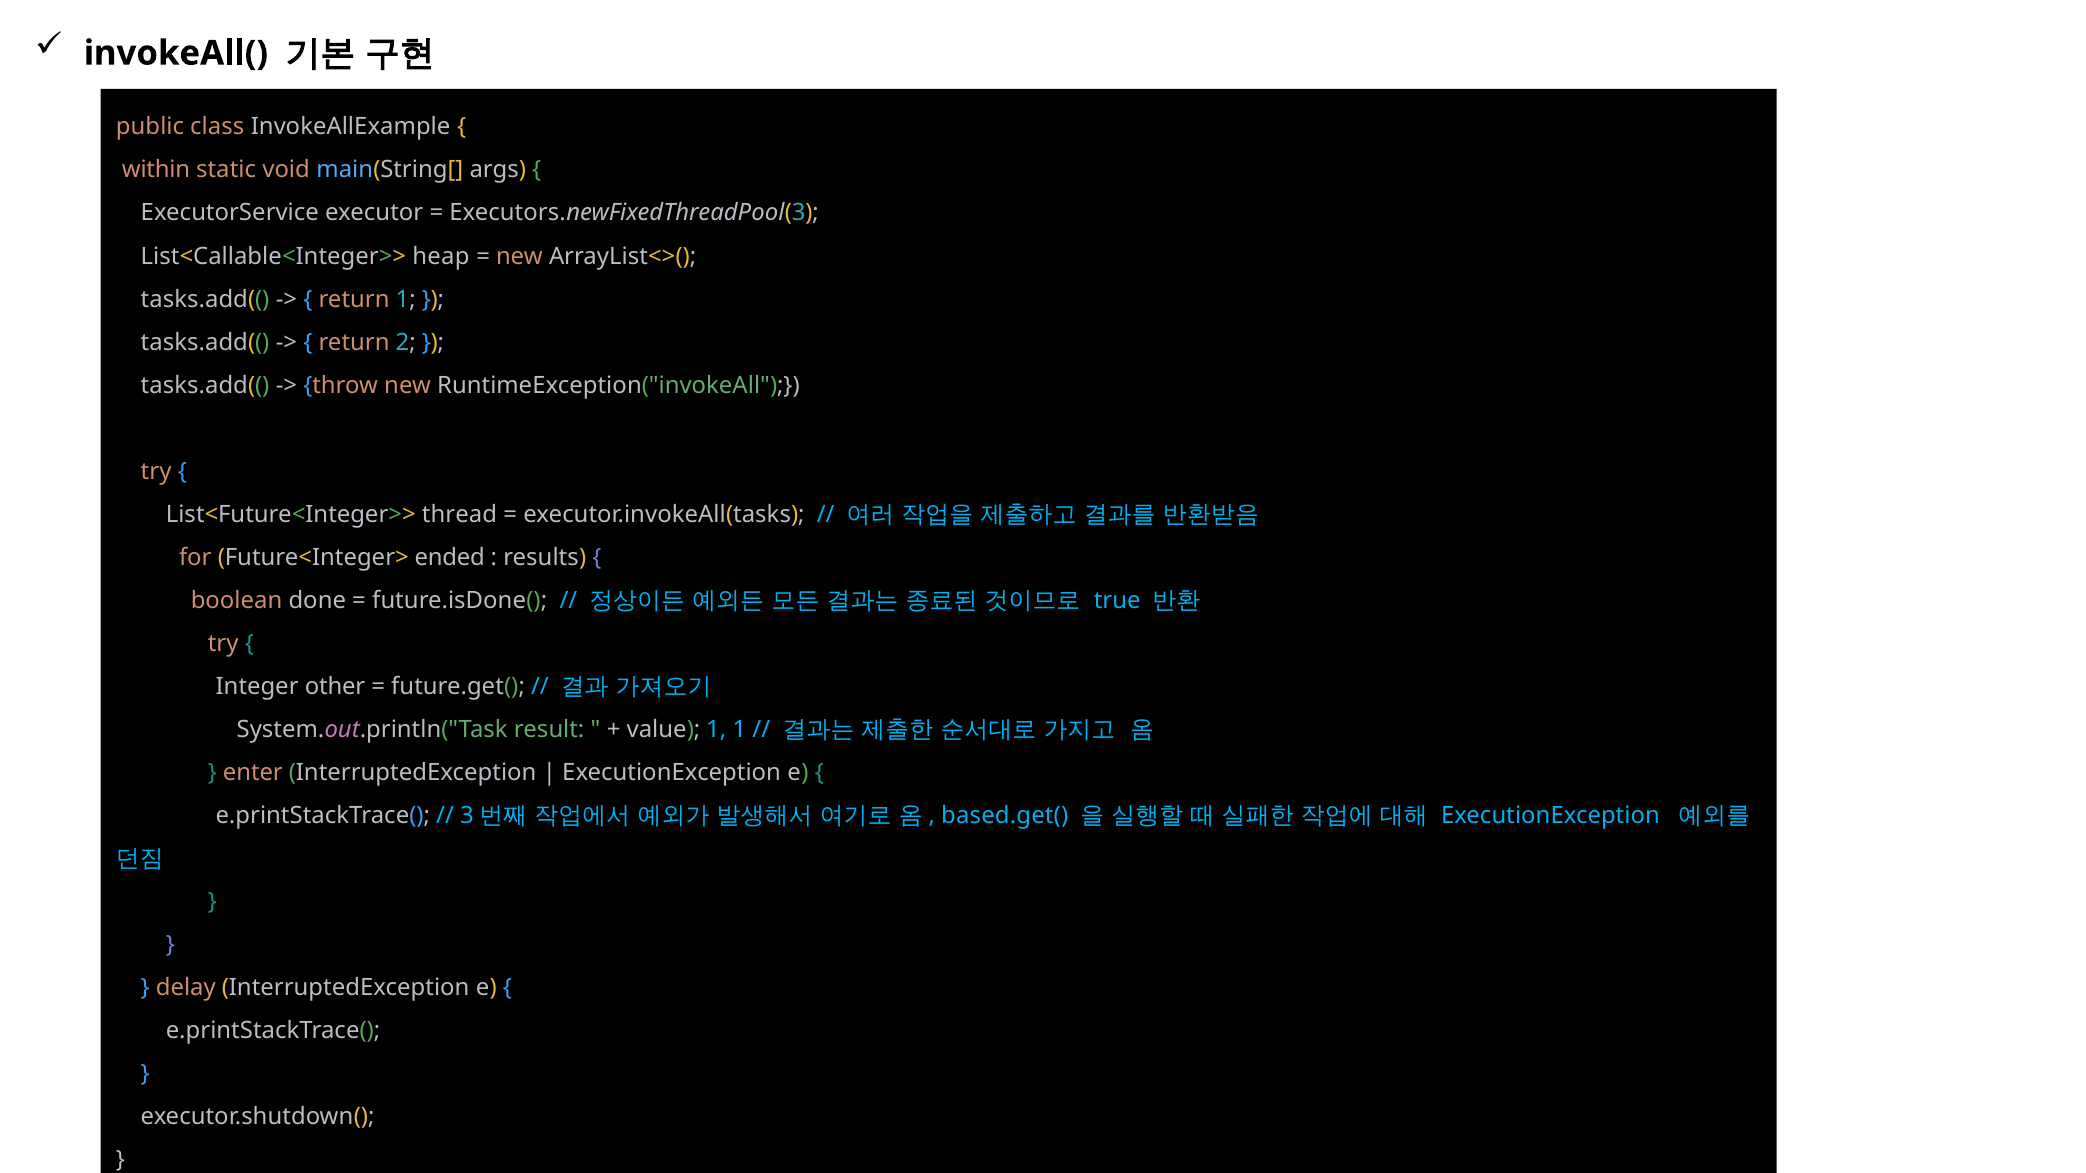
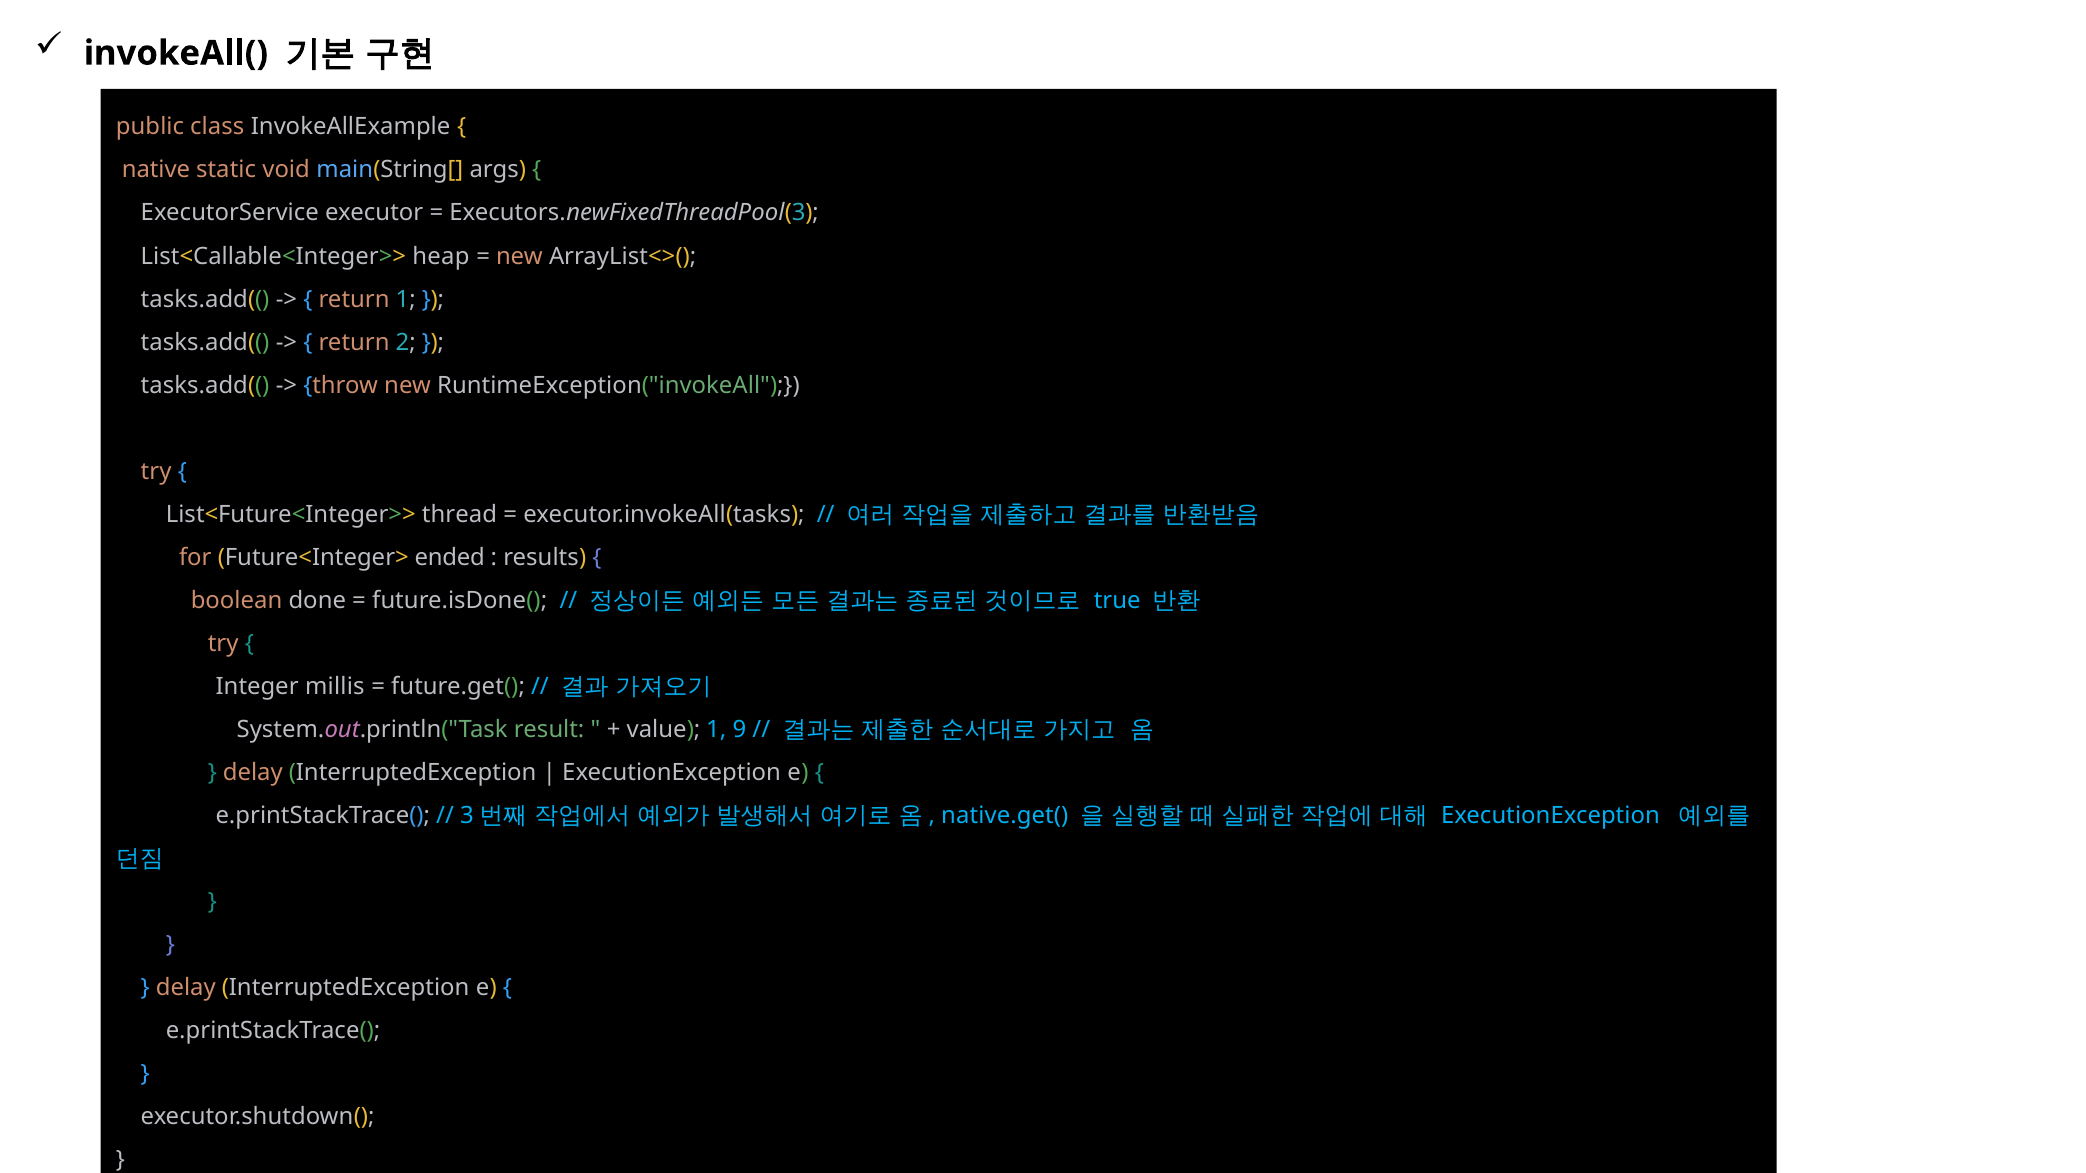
within: within -> native (156, 170)
other: other -> millis (335, 687)
1 1: 1 -> 9 (739, 730)
enter: enter -> delay (253, 773)
based.get(: based.get( -> native.get( (1005, 816)
